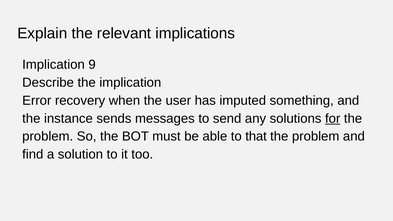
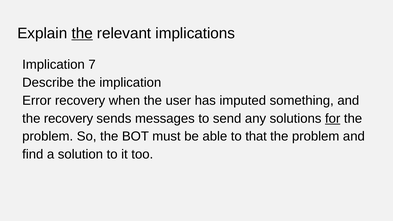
the underline: none -> present (82, 33)
9: 9 -> 7 (92, 65)
the instance: instance -> recovery (68, 118)
